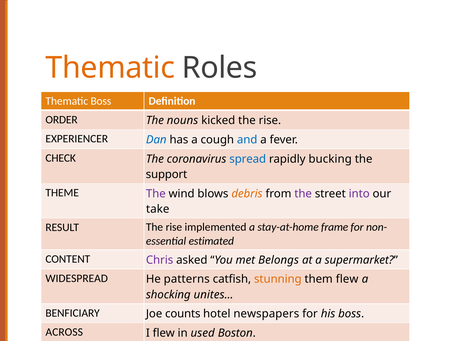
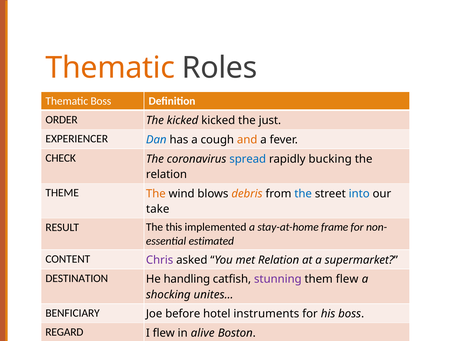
The nouns: nouns -> kicked (183, 121)
kicked the rise: rise -> just (270, 121)
and colour: blue -> orange (247, 140)
support: support -> relation (166, 175)
The colour: purple -> orange (156, 194)
the colour: purple -> blue (303, 194)
into colour: purple -> blue (359, 194)
RESULT The rise: rise -> this (174, 227)
met Belongs: Belongs -> Relation (279, 260)
WIDESPREAD: WIDESPREAD -> DESTINATION (77, 278)
patterns: patterns -> handling (187, 279)
stunning colour: orange -> purple (278, 279)
counts: counts -> before (183, 314)
newspapers: newspapers -> instruments (266, 314)
ACROSS: ACROSS -> REGARD (64, 332)
used: used -> alive (203, 333)
